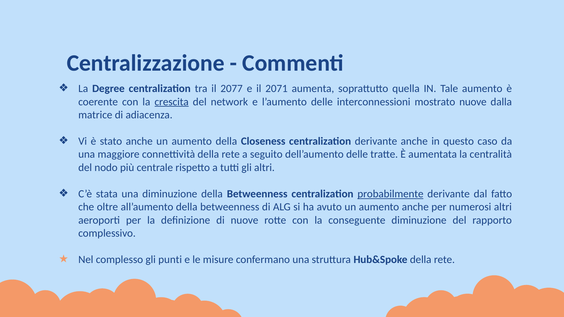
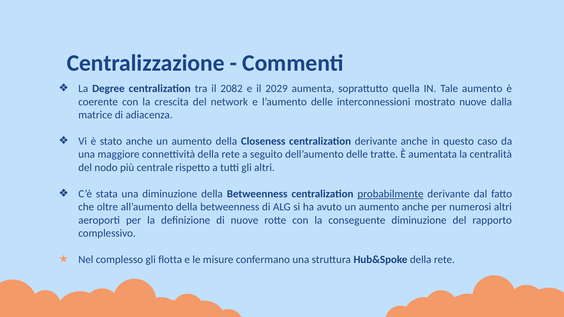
2077: 2077 -> 2082 (232, 89)
2071: 2071 -> 2029 (277, 89)
crescita underline: present -> none (172, 102)
punti: punti -> flotta (170, 260)
